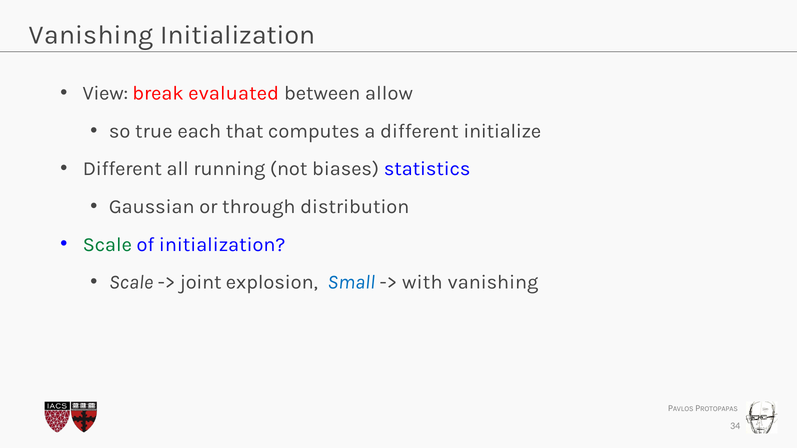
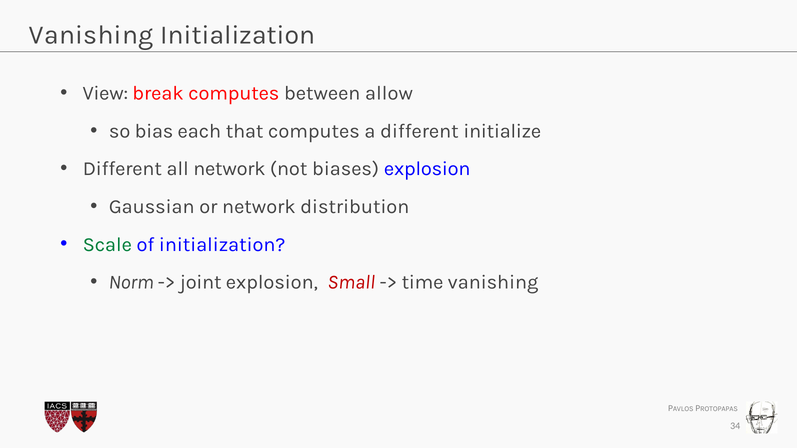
break evaluated: evaluated -> computes (234, 93)
true: true -> bias (154, 131)
all running: running -> network (229, 169)
biases statistics: statistics -> explosion (427, 169)
or through: through -> network (259, 207)
Scale: Scale -> Norm (131, 283)
Small colour: blue -> red (351, 283)
with: with -> time (423, 283)
